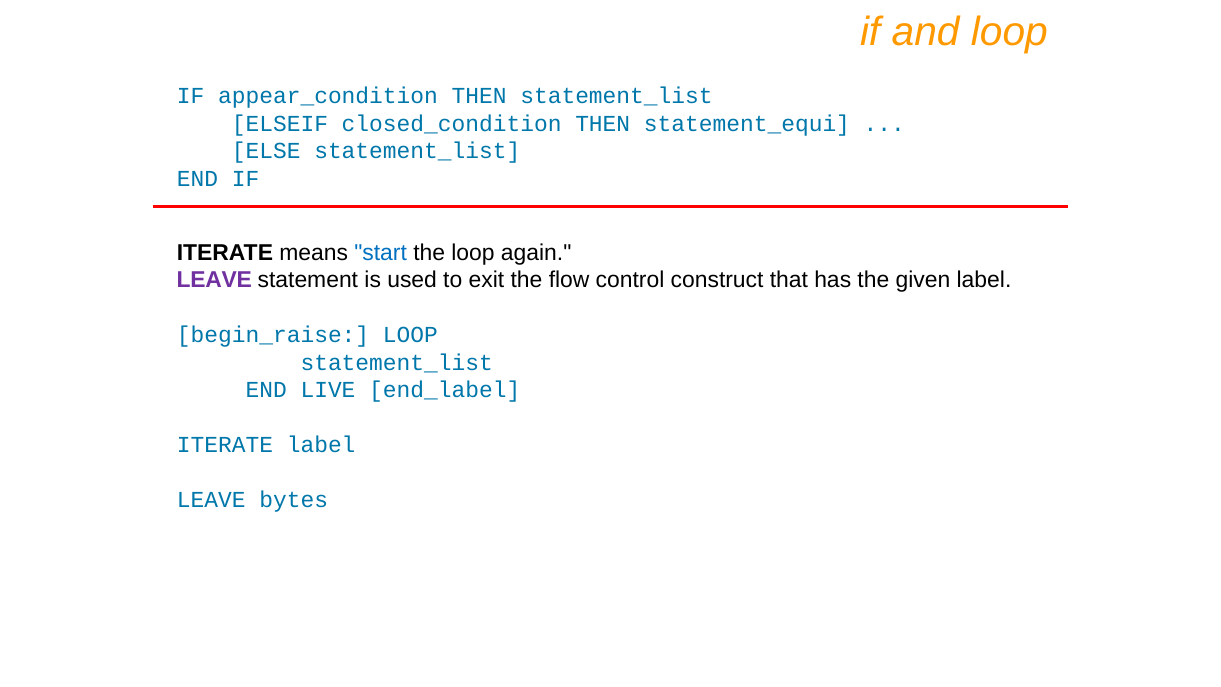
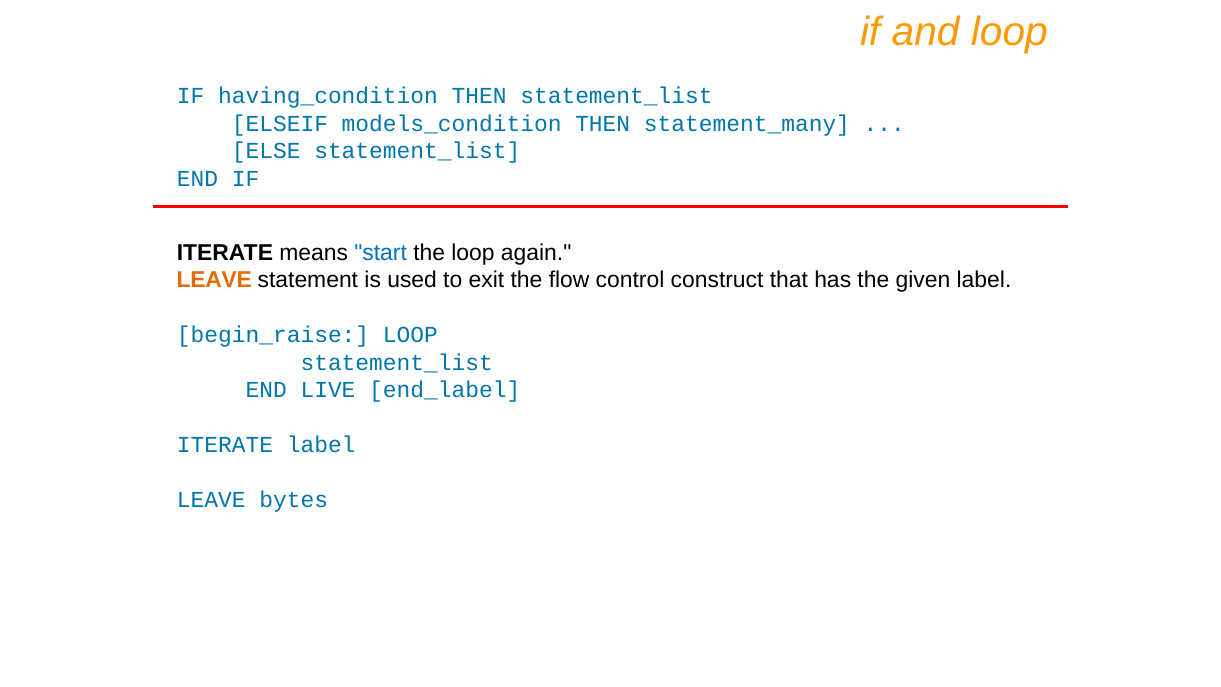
appear_condition: appear_condition -> having_condition (328, 96)
closed_condition: closed_condition -> models_condition (452, 124)
statement_equi: statement_equi -> statement_many (747, 124)
LEAVE colour: purple -> orange (214, 280)
